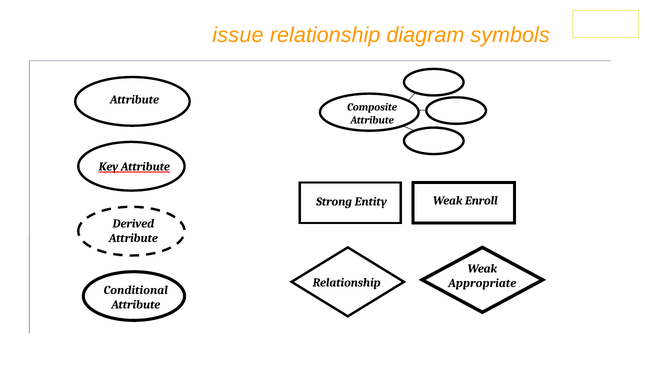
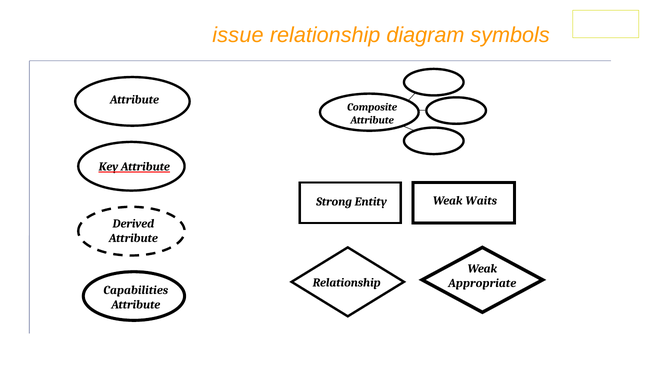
Enroll: Enroll -> Waits (481, 201)
Conditional: Conditional -> Capabilities (136, 290)
